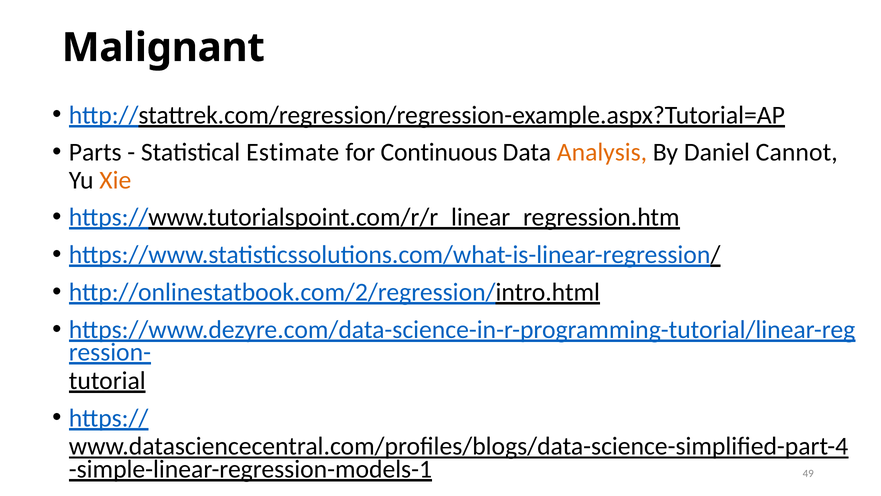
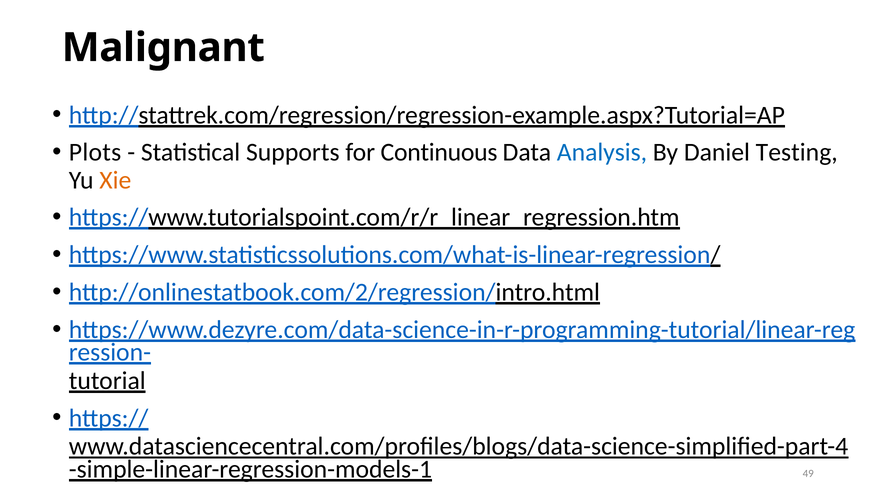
Parts: Parts -> Plots (95, 152)
Estimate: Estimate -> Supports (293, 152)
Analysis colour: orange -> blue (602, 152)
Cannot: Cannot -> Testing (797, 152)
